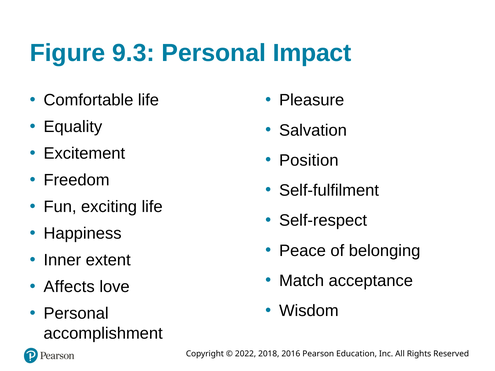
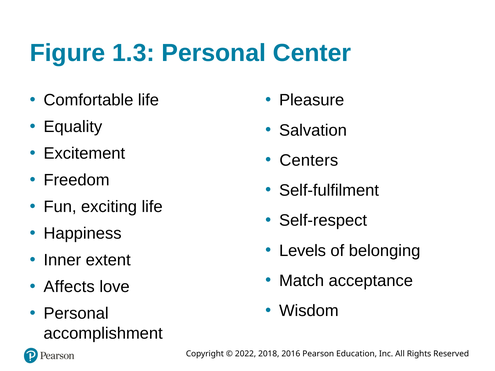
9.3: 9.3 -> 1.3 (133, 53)
Impact: Impact -> Center (312, 53)
Position: Position -> Centers (309, 160)
Peace: Peace -> Levels (303, 251)
